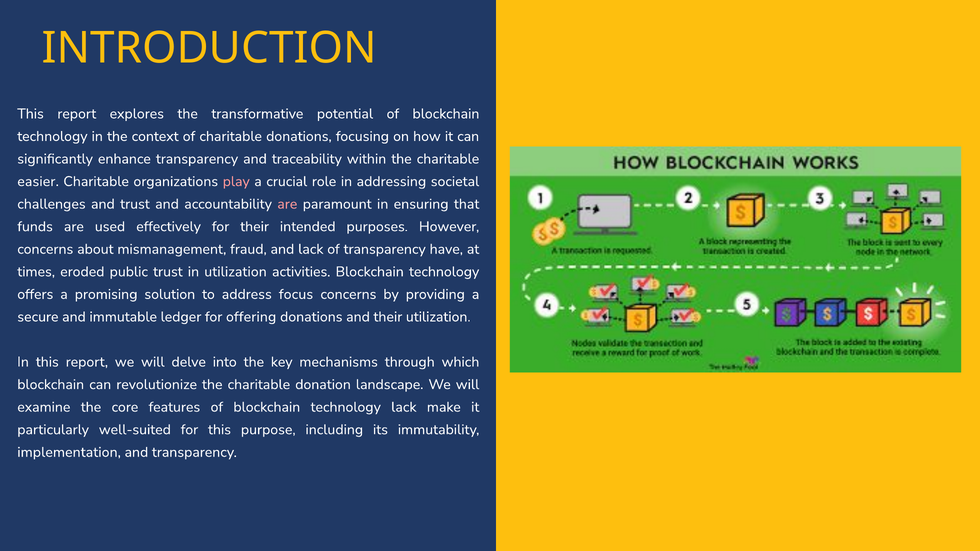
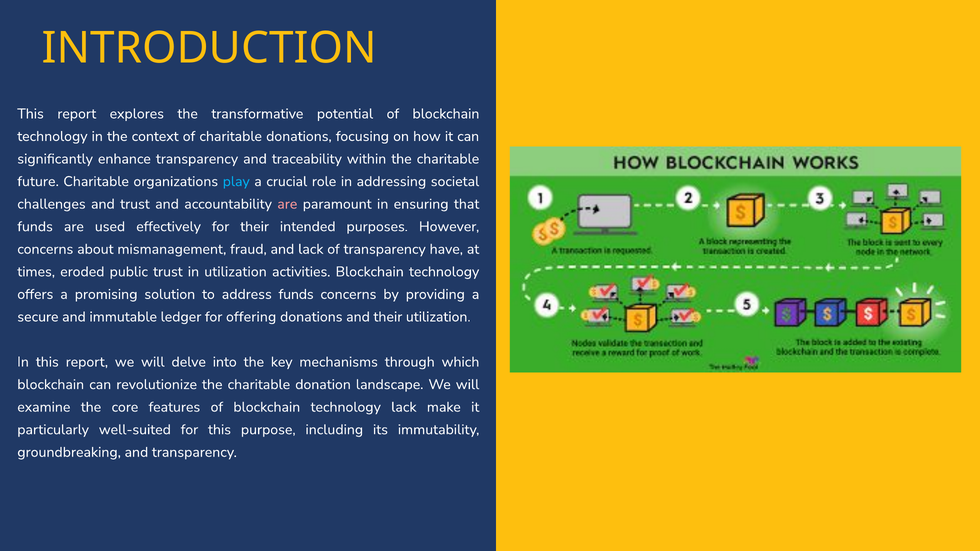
easier: easier -> future (38, 182)
play colour: pink -> light blue (236, 182)
address focus: focus -> funds (296, 294)
implementation: implementation -> groundbreaking (69, 452)
